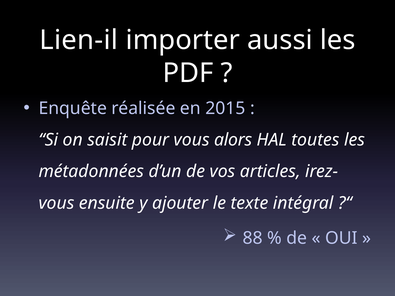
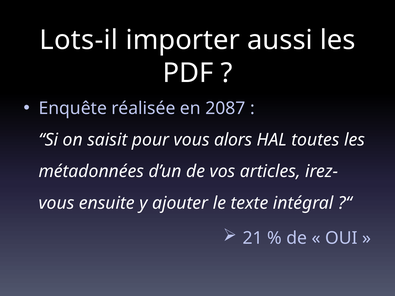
Lien-il: Lien-il -> Lots-il (79, 40)
2015: 2015 -> 2087 (225, 108)
88: 88 -> 21 (253, 238)
